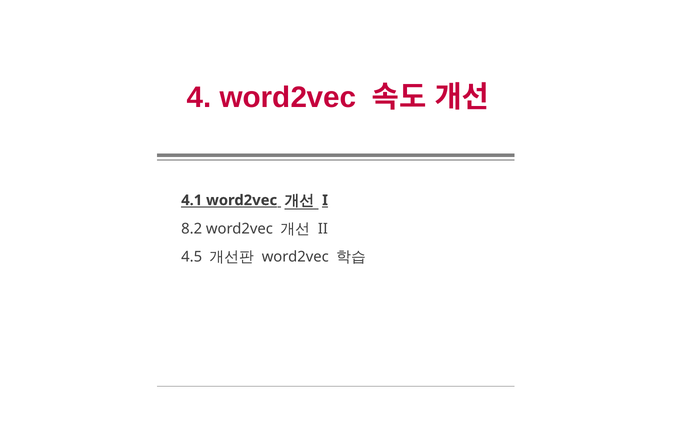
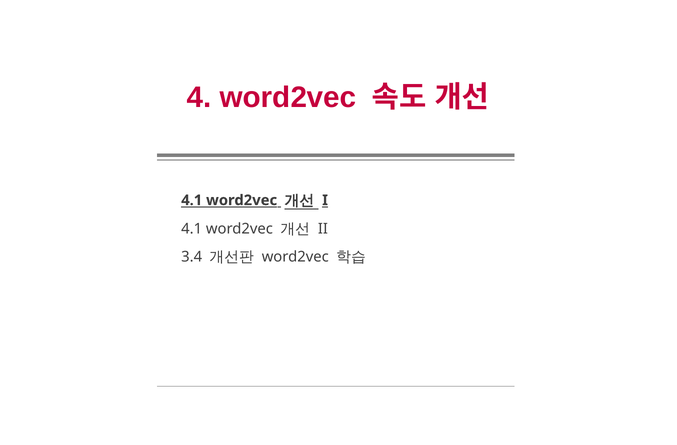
8.2: 8.2 -> 4.1 (192, 228)
4.5: 4.5 -> 3.4 (192, 257)
